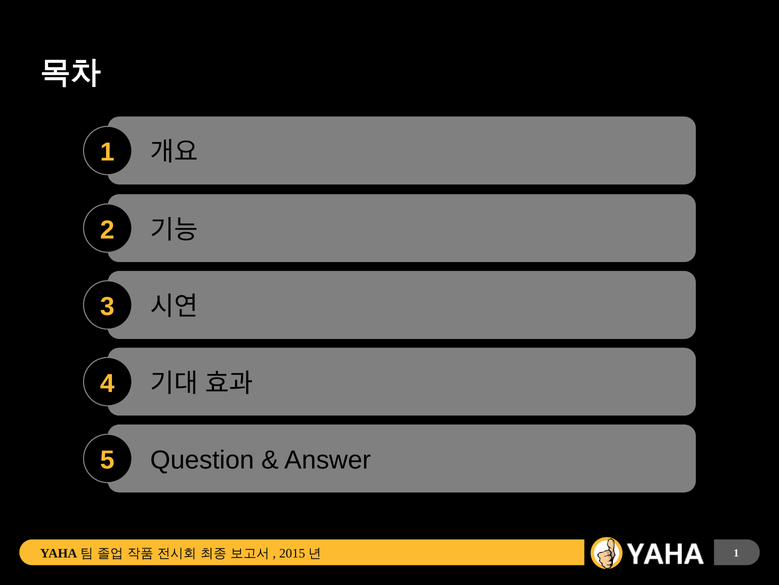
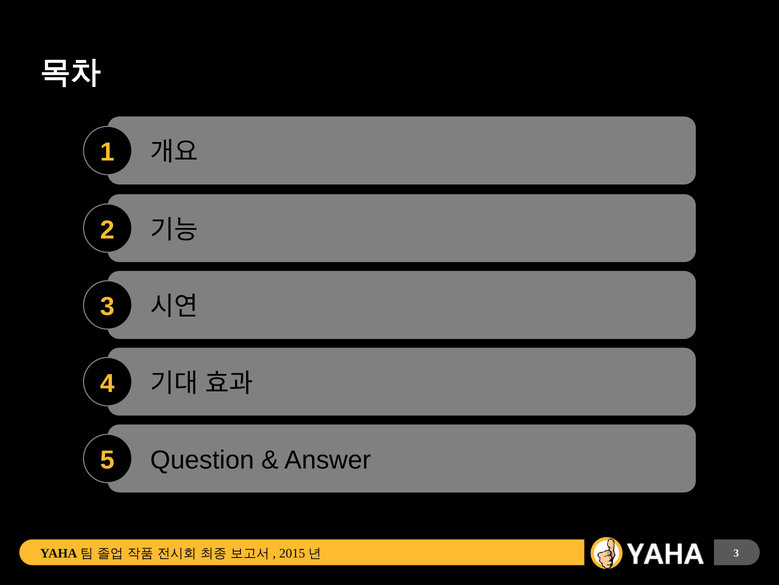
1: 1 -> 3 (736, 552)
